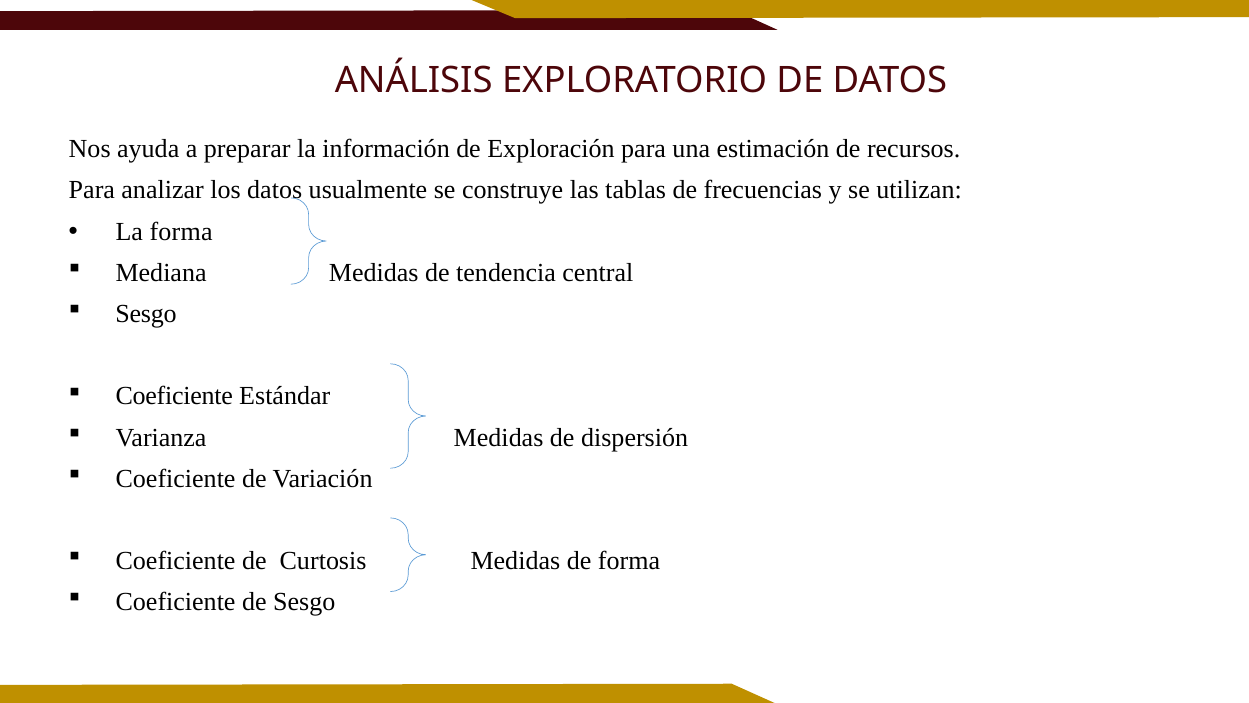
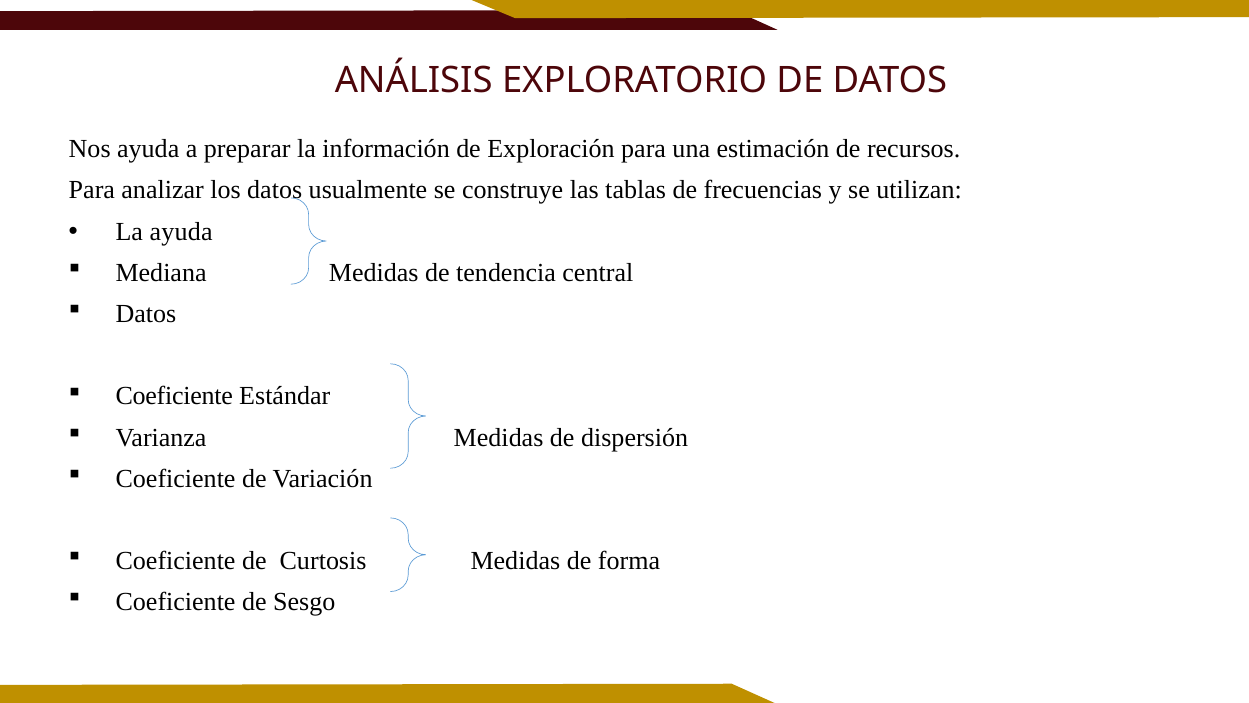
La forma: forma -> ayuda (181, 231)
Sesgo: Sesgo -> Datos (146, 314)
